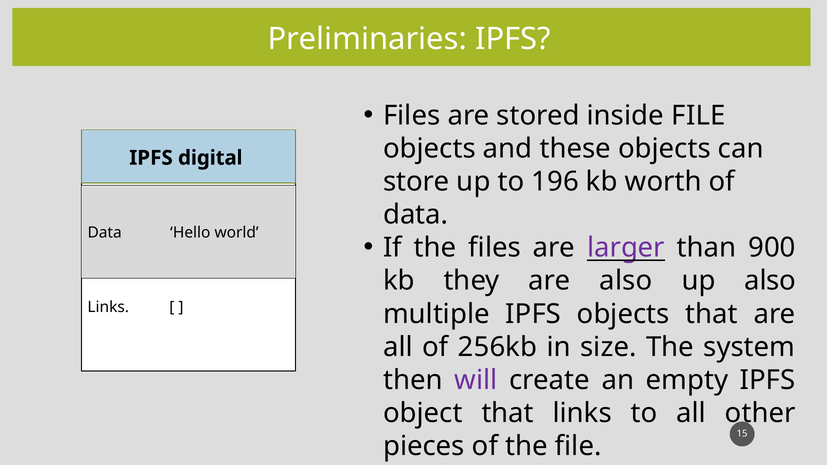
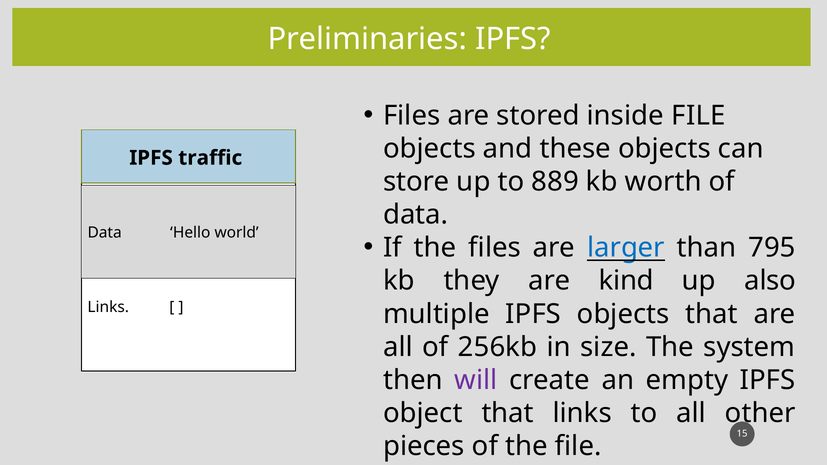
digital: digital -> traffic (210, 158)
196: 196 -> 889 (555, 182)
larger colour: purple -> blue (626, 248)
900: 900 -> 795 (772, 248)
are also: also -> kind (626, 281)
